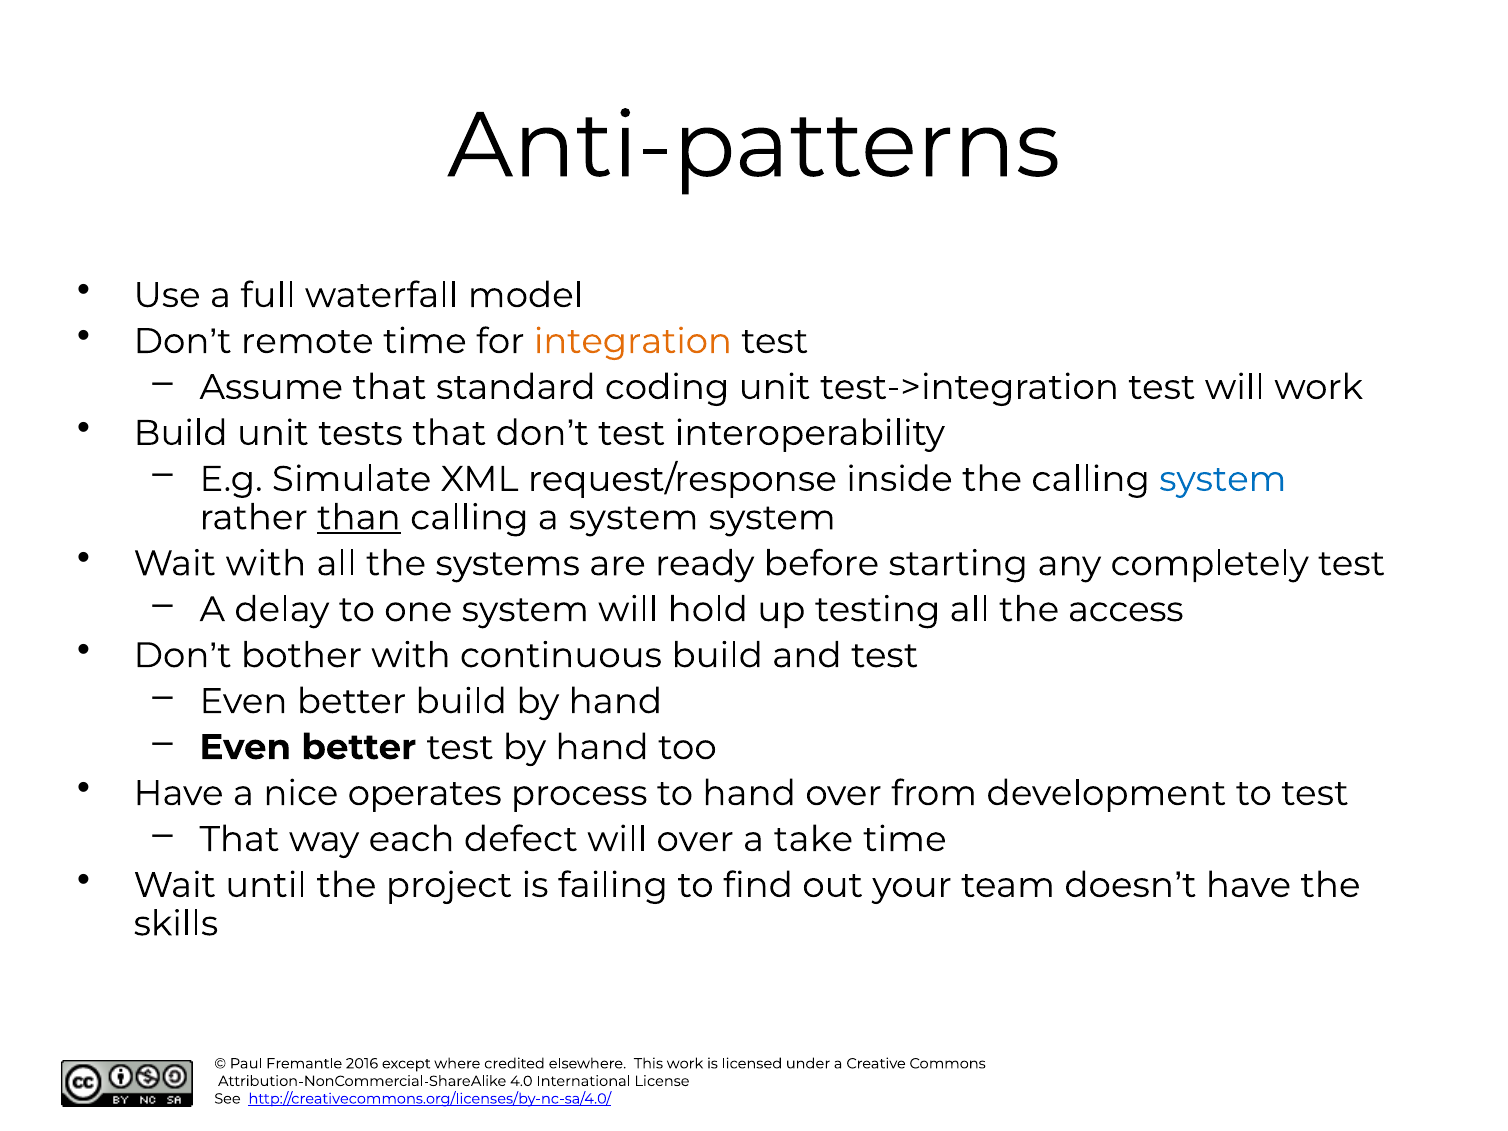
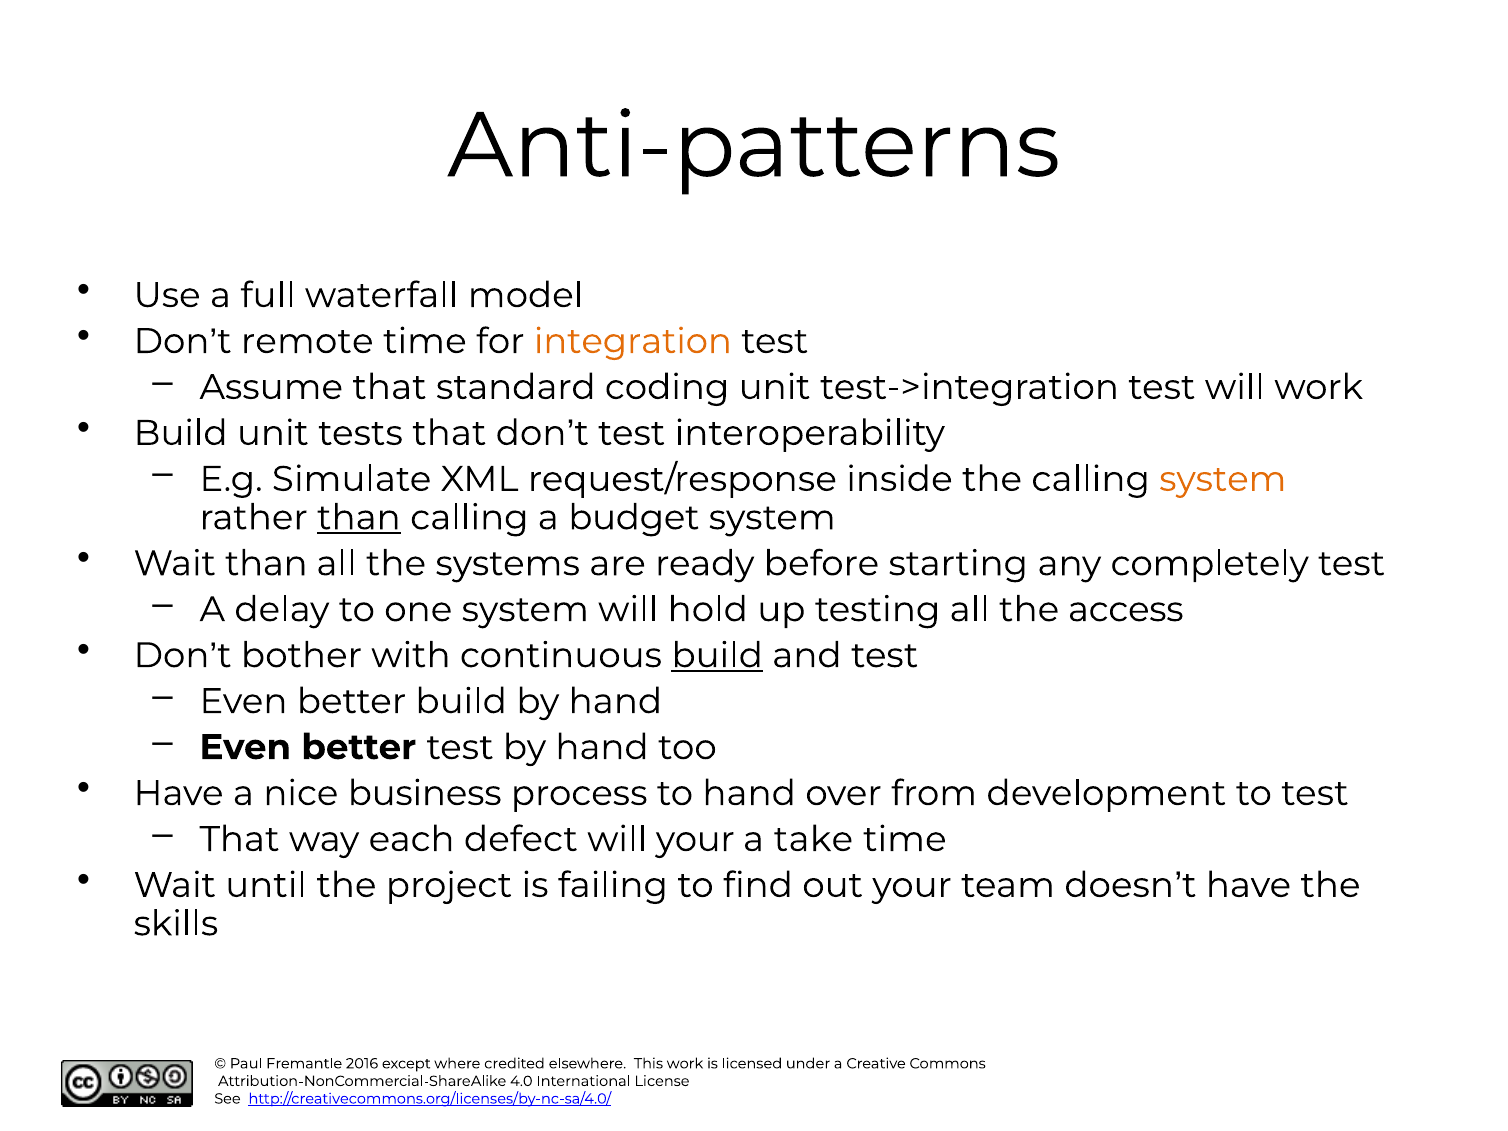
system colour: blue -> orange (1223, 479)
a system: system -> budget (634, 518)
Wait with: with -> than (266, 564)
build underline: none -> present (717, 655)
operates: operates -> business (425, 793)
will over: over -> your (695, 839)
